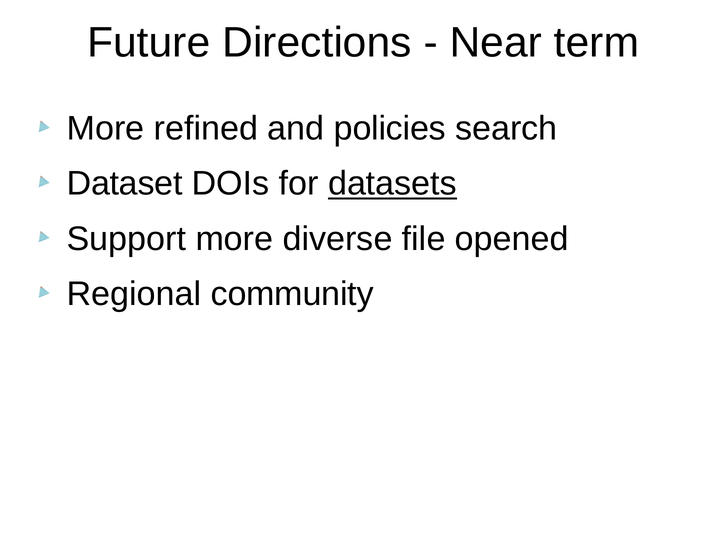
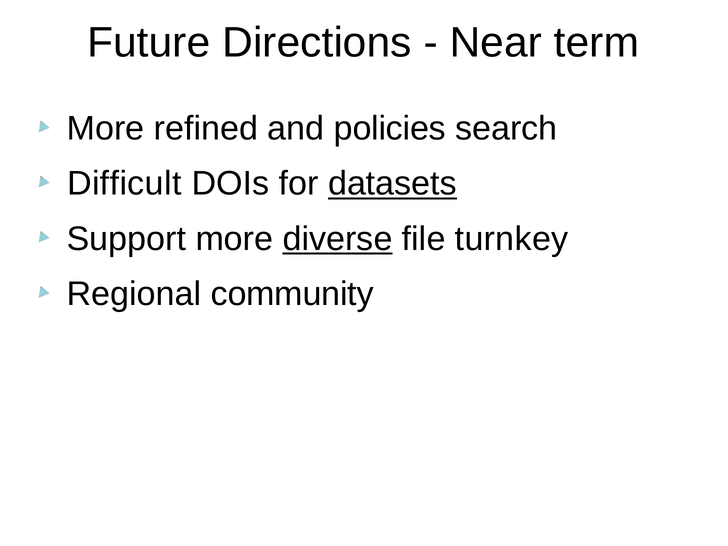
Dataset: Dataset -> Difficult (124, 184)
diverse underline: none -> present (338, 239)
opened: opened -> turnkey (512, 239)
